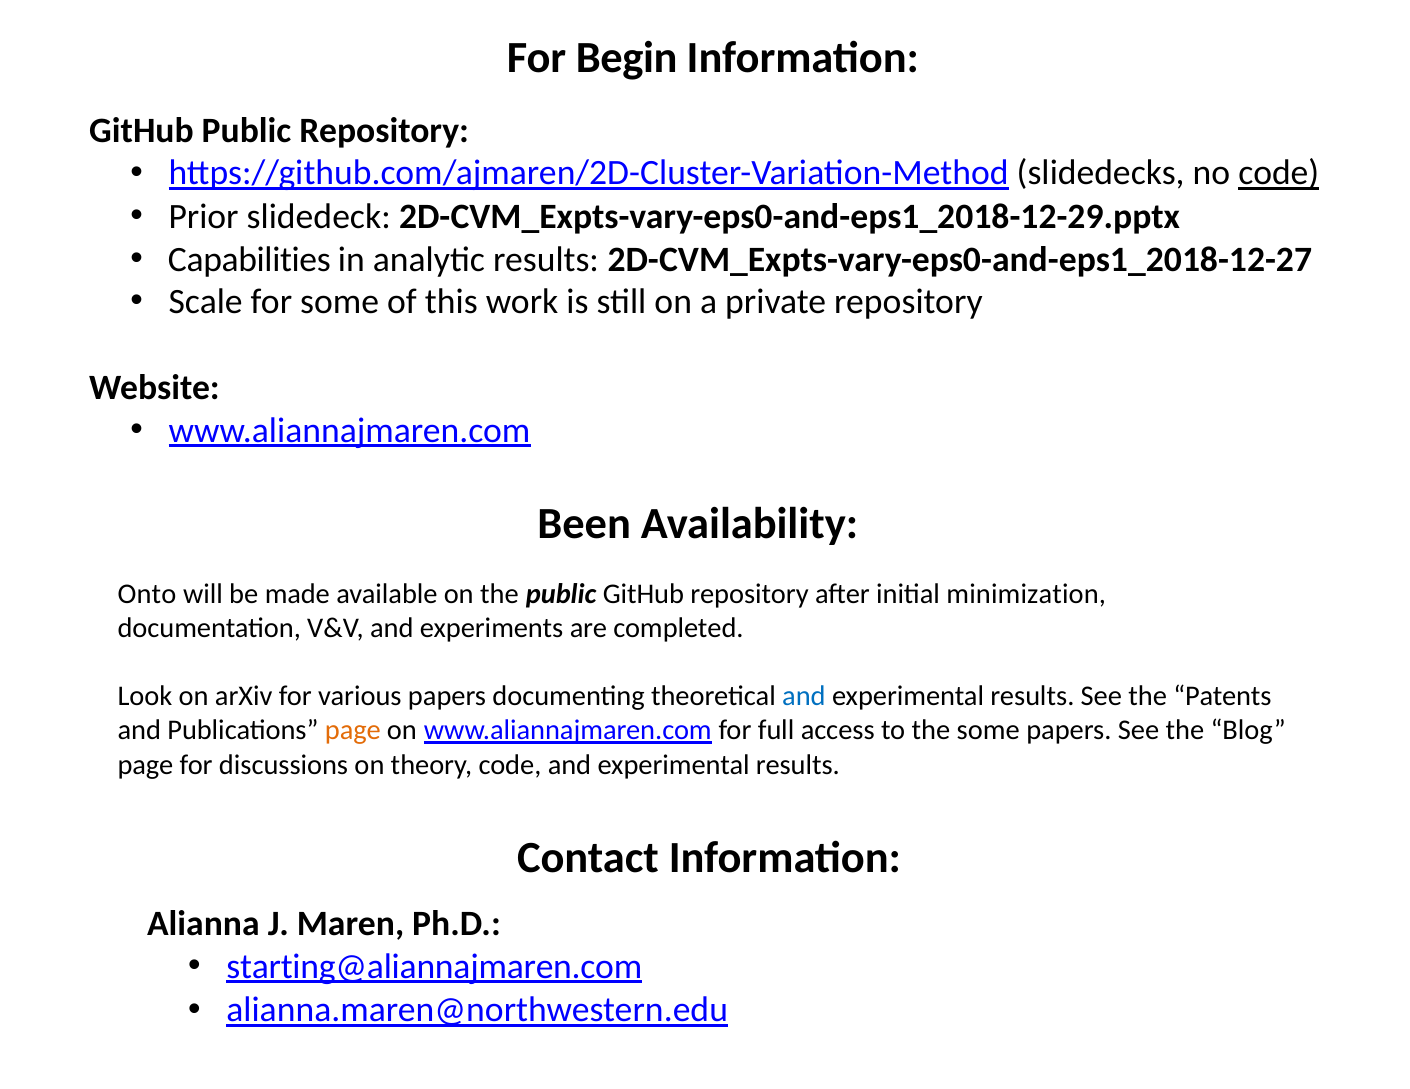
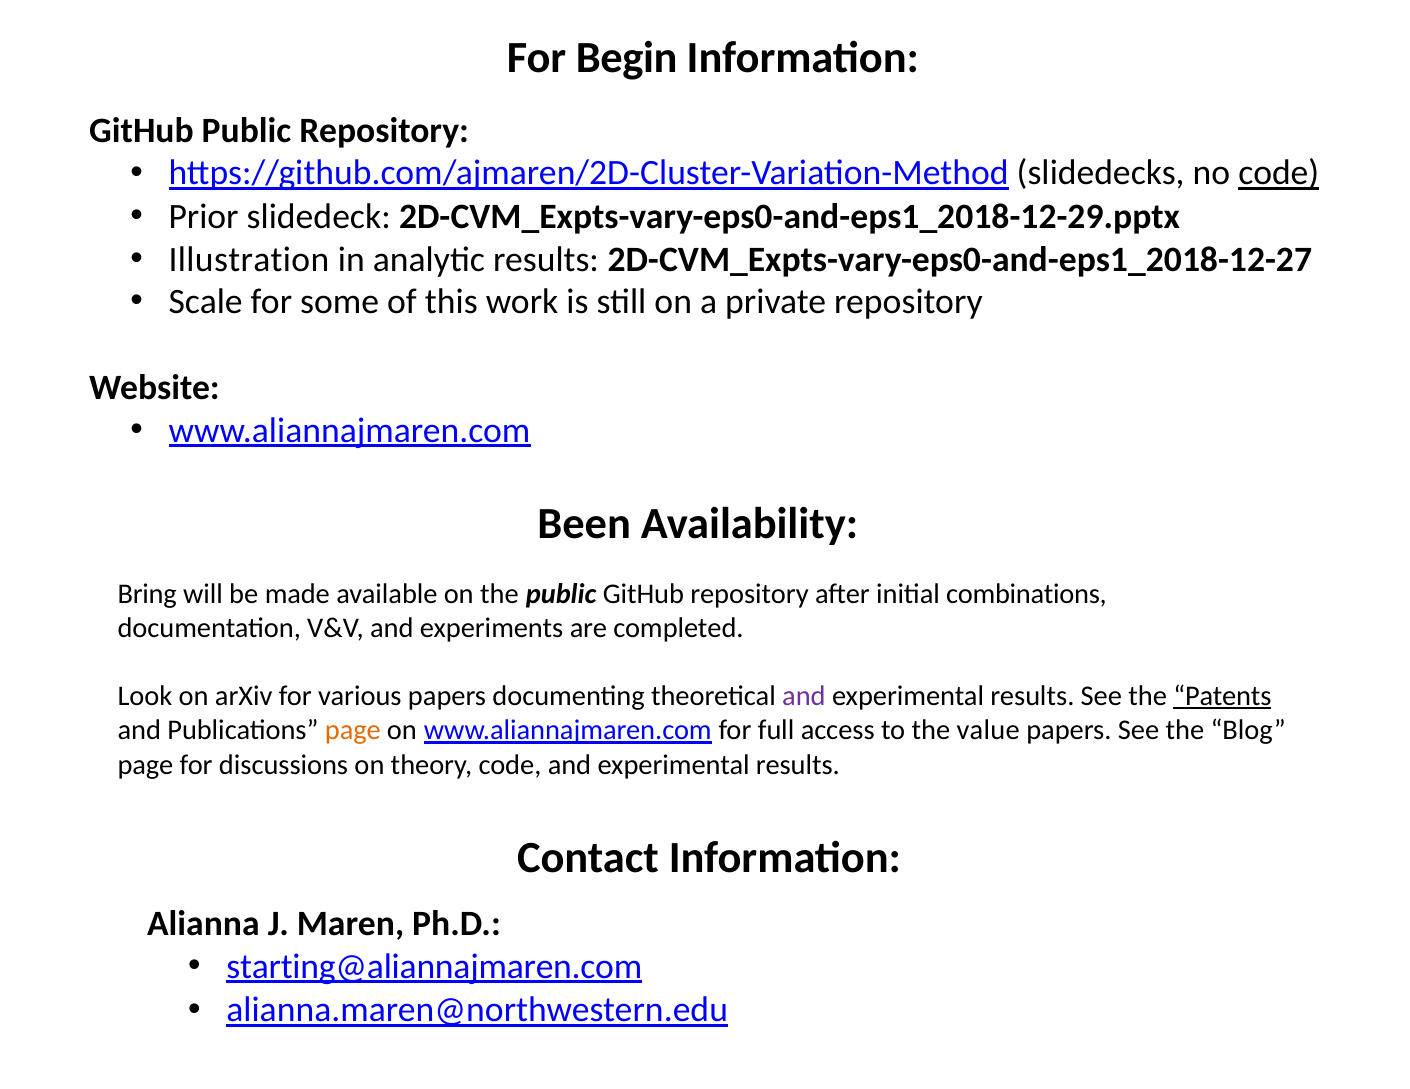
Capabilities: Capabilities -> Illustration (249, 260)
Onto: Onto -> Bring (147, 594)
minimization: minimization -> combinations (1026, 594)
and colour: blue -> purple (804, 696)
Patents underline: none -> present (1222, 696)
the some: some -> value (988, 731)
